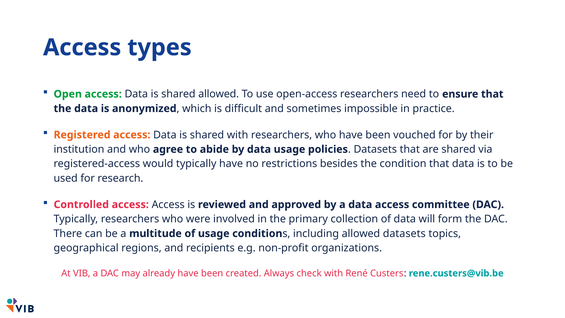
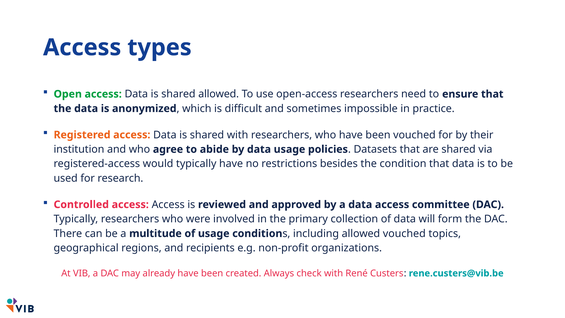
allowed datasets: datasets -> vouched (404, 233)
